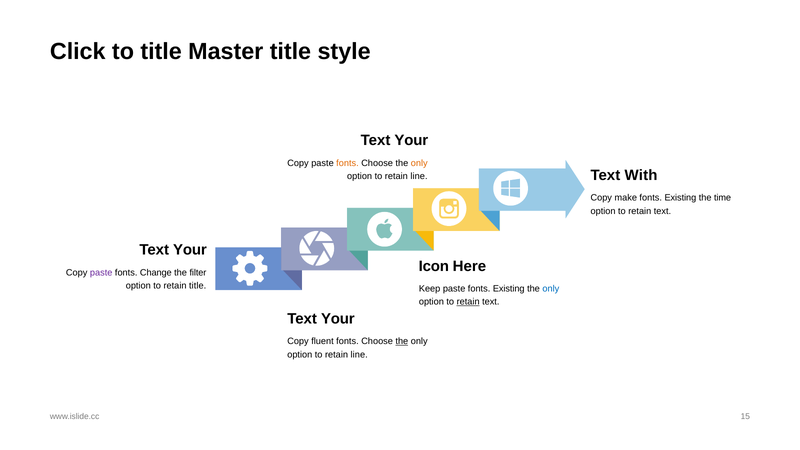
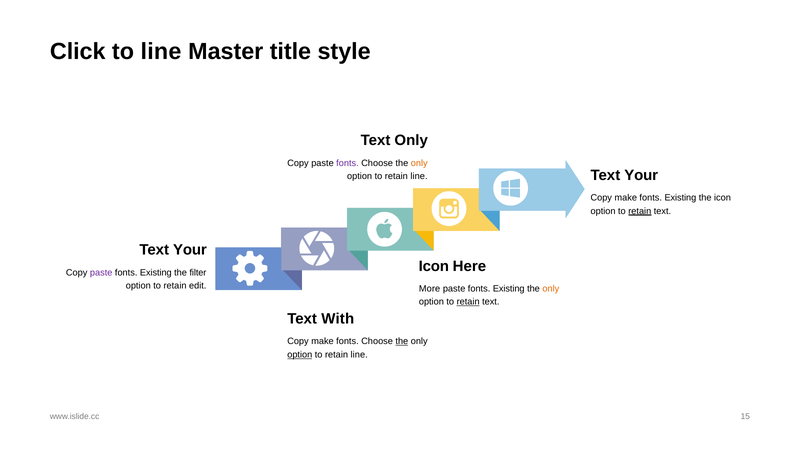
to title: title -> line (161, 52)
Your: Your -> Only (411, 140)
fonts colour: orange -> purple (347, 163)
With: With -> Your (641, 175)
the time: time -> icon (722, 198)
retain underline: none -> present (640, 211)
Change: Change -> Existing (156, 273)
retain title: title -> edit (198, 286)
Keep: Keep -> More (430, 289)
only colour: blue -> orange (551, 289)
Your: Your -> With (338, 319)
fluent: fluent -> make (322, 341)
option underline: none -> present (300, 355)
